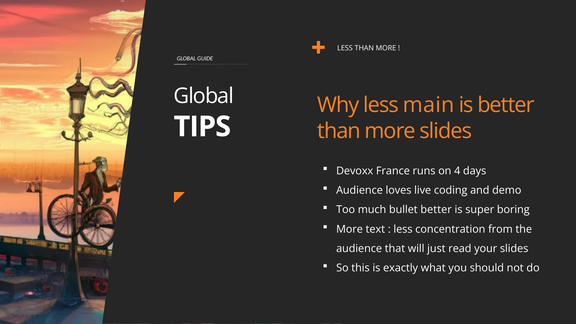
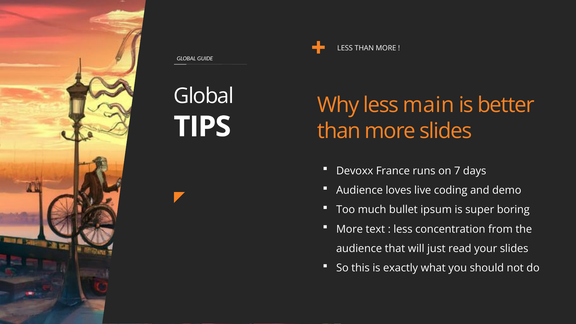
4: 4 -> 7 (457, 171)
bullet better: better -> ipsum (436, 210)
